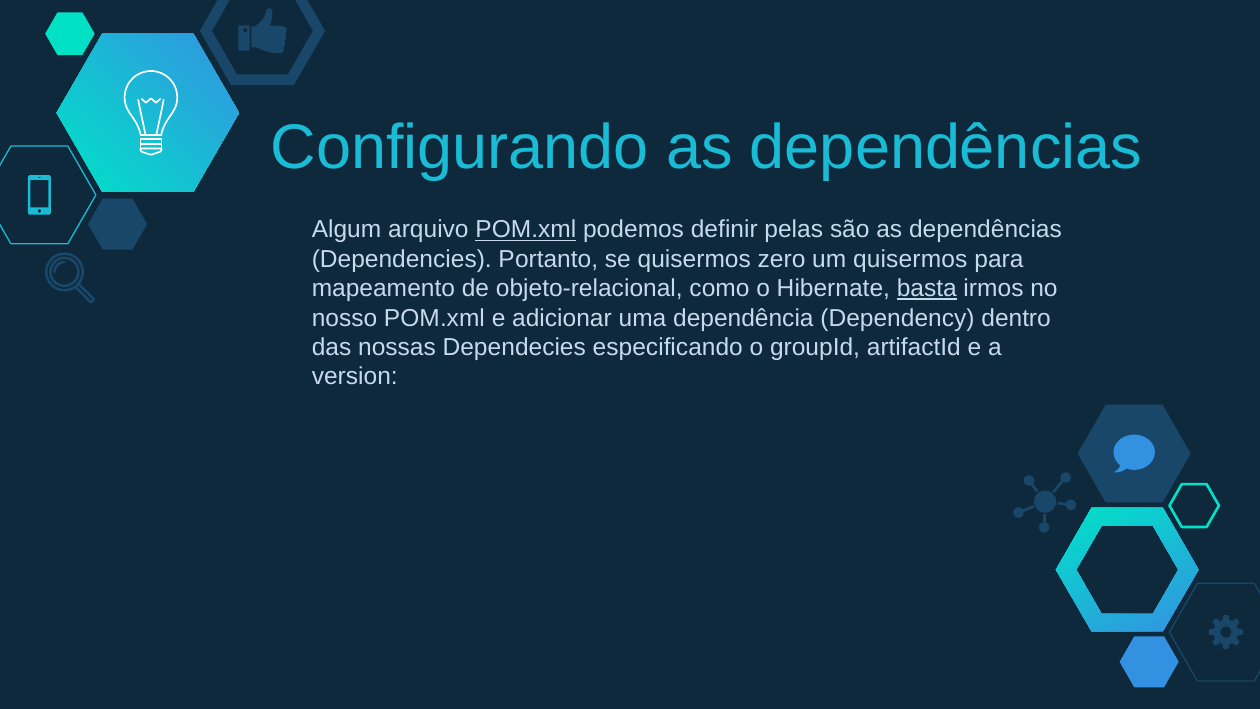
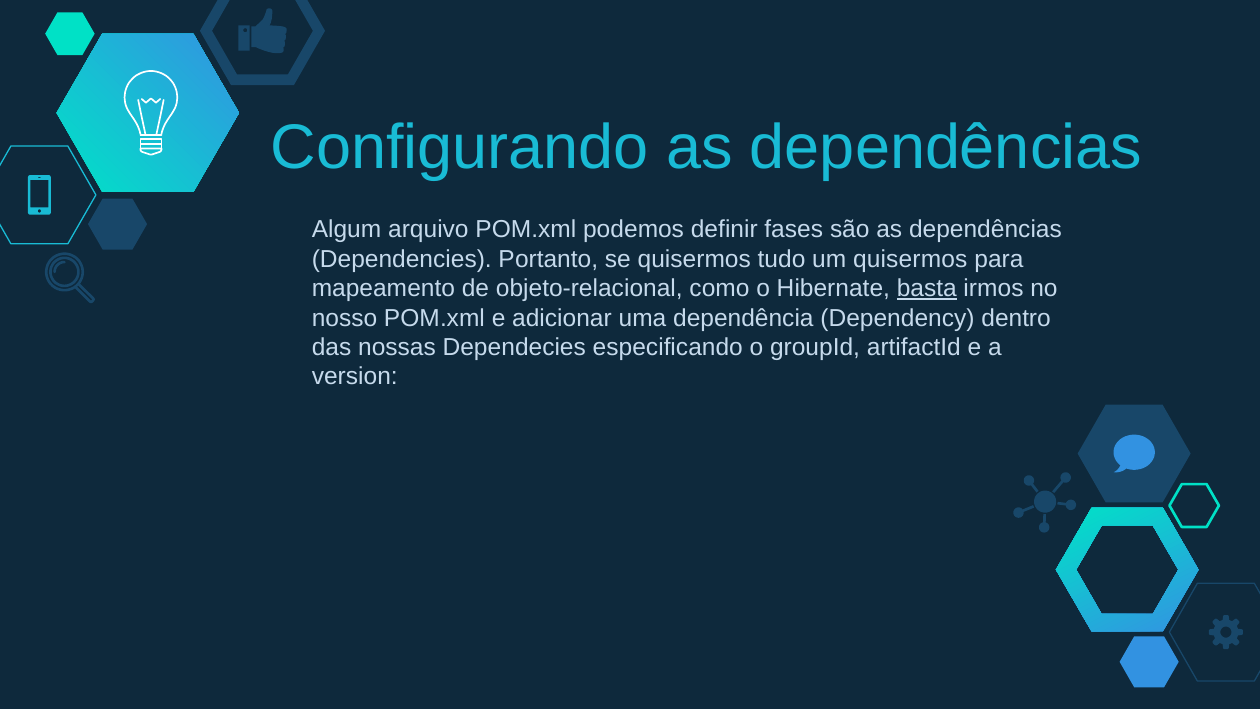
POM.xml underline: present -> none (526, 230)
pelas: pelas -> fases (794, 230)
zero: zero -> tudo (782, 259)
